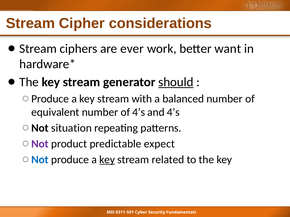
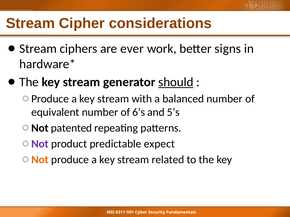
want: want -> signs (228, 49)
of 4’s: 4’s -> 6’s (139, 112)
and 4’s: 4’s -> 5’s (173, 112)
situation: situation -> patented (72, 128)
Not colour: blue -> orange (40, 160)
key underline: present -> none (107, 160)
